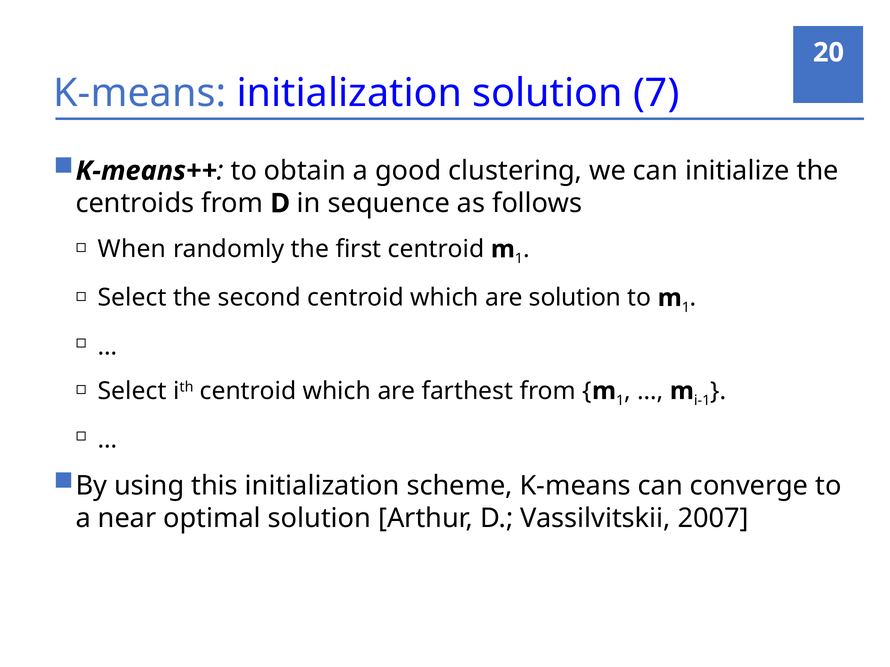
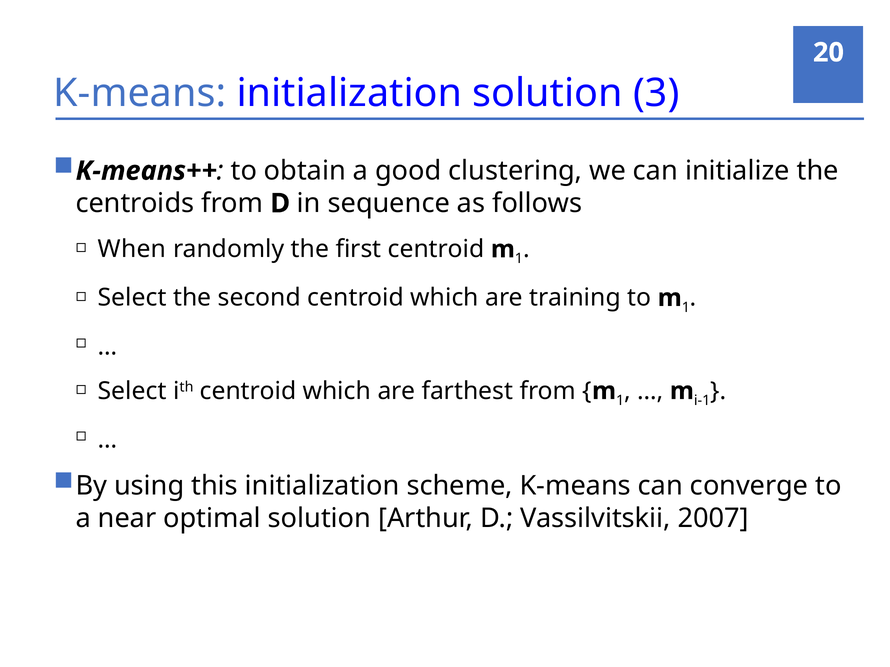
7: 7 -> 3 (656, 93)
are solution: solution -> training (575, 298)
